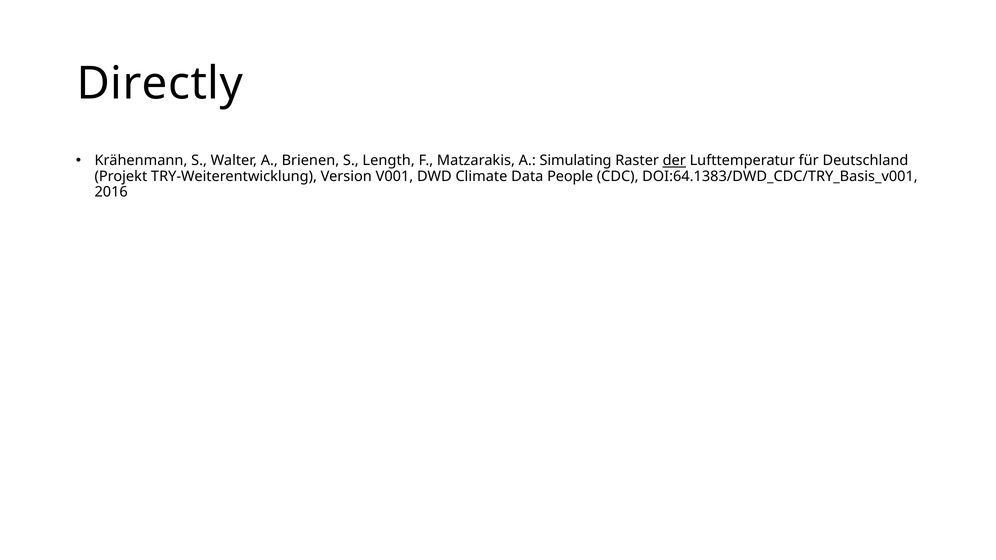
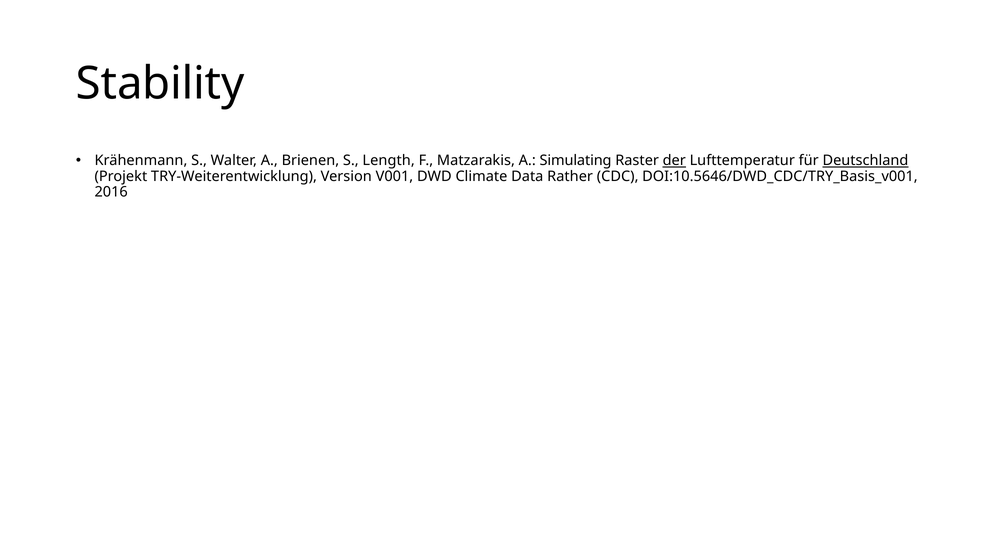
Directly: Directly -> Stability (160, 84)
Deutschland underline: none -> present (865, 161)
People: People -> Rather (570, 176)
DOI:64.1383/DWD_CDC/TRY_Basis_v001: DOI:64.1383/DWD_CDC/TRY_Basis_v001 -> DOI:10.5646/DWD_CDC/TRY_Basis_v001 (780, 176)
